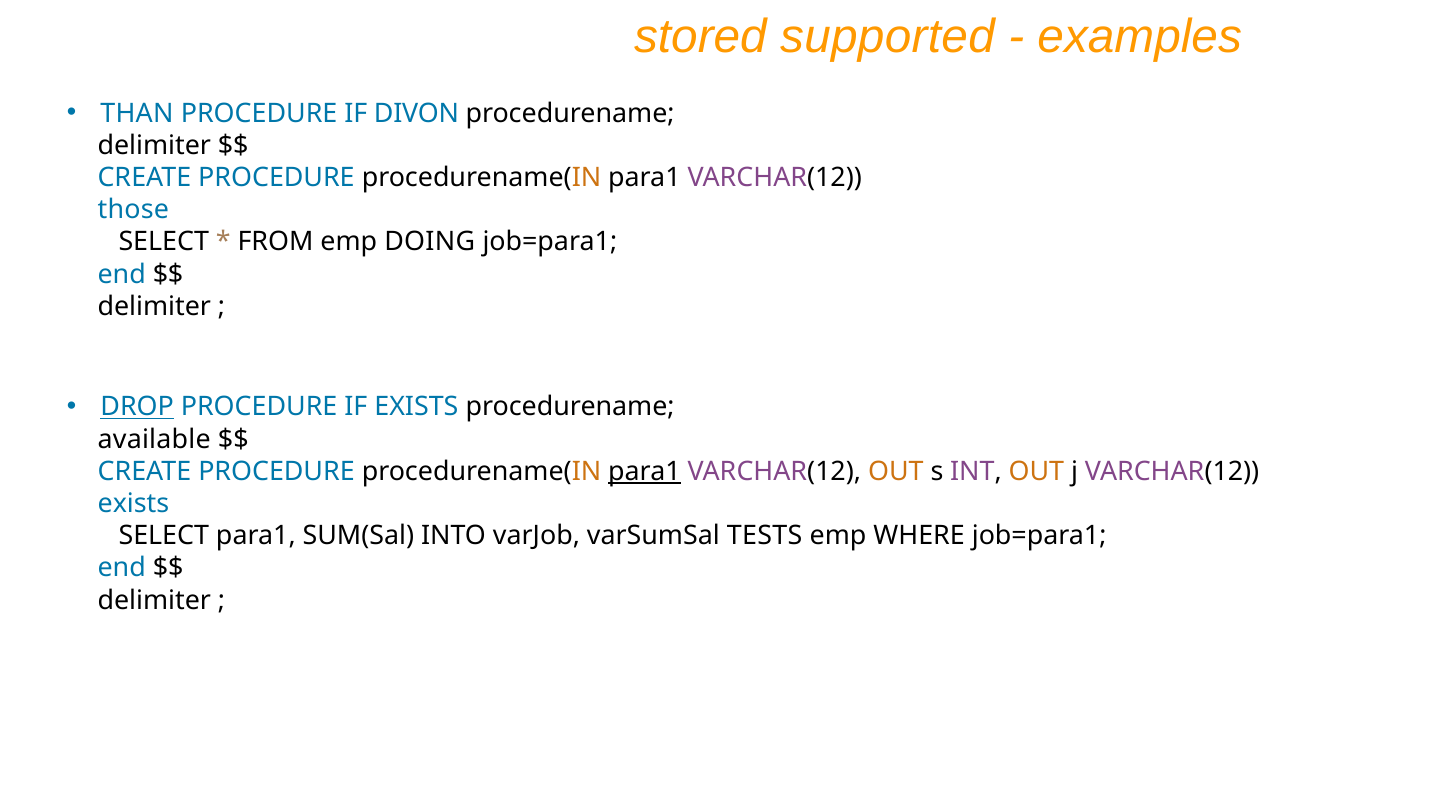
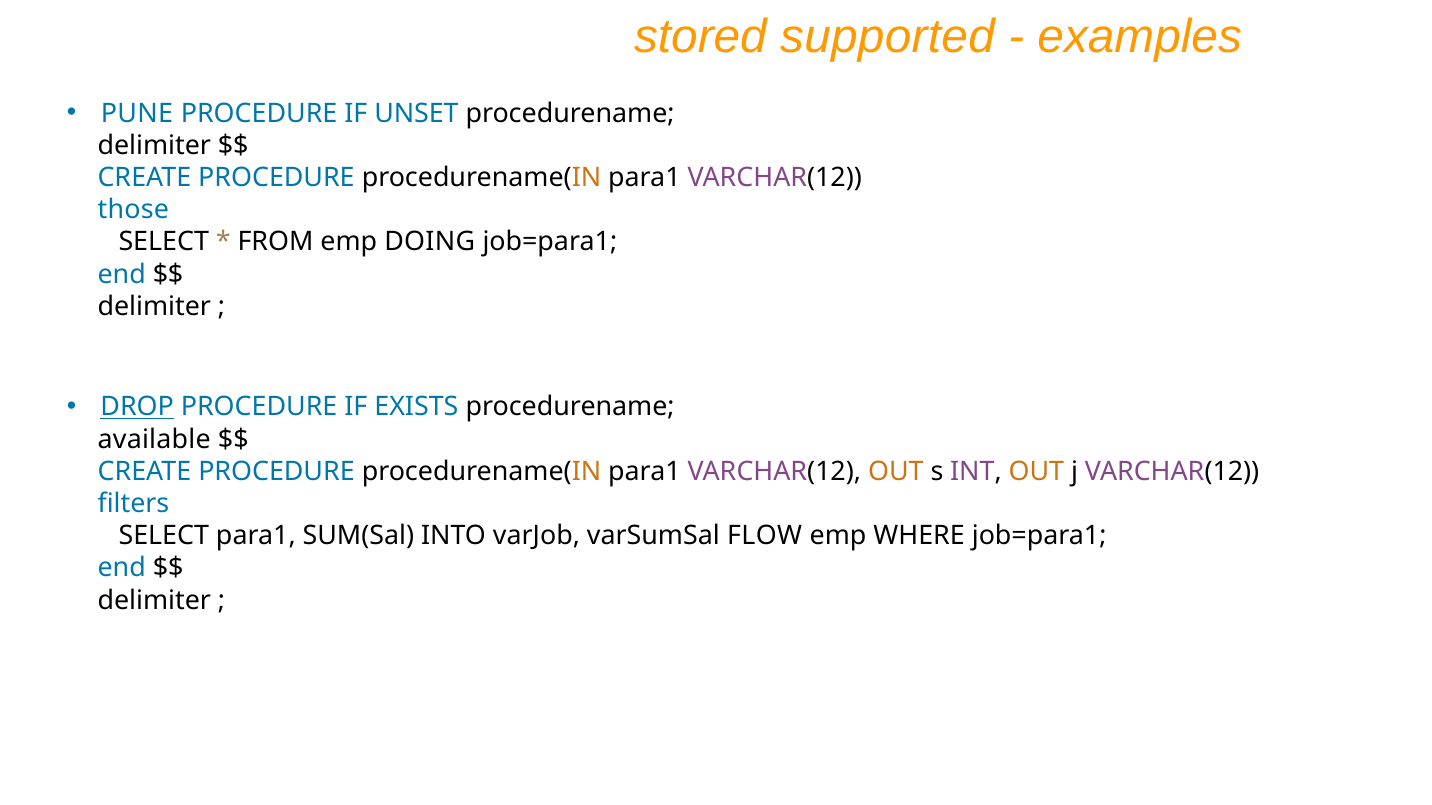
THAN: THAN -> PUNE (137, 113)
DIVON: DIVON -> UNSET (416, 113)
para1 underline: present -> none (644, 472)
exists: exists -> filters (133, 504)
TESTS: TESTS -> FLOW (765, 536)
